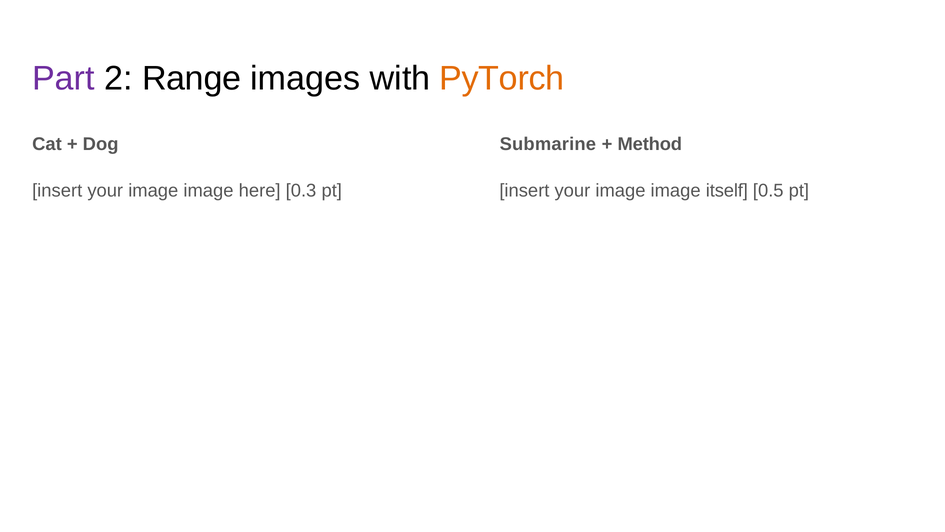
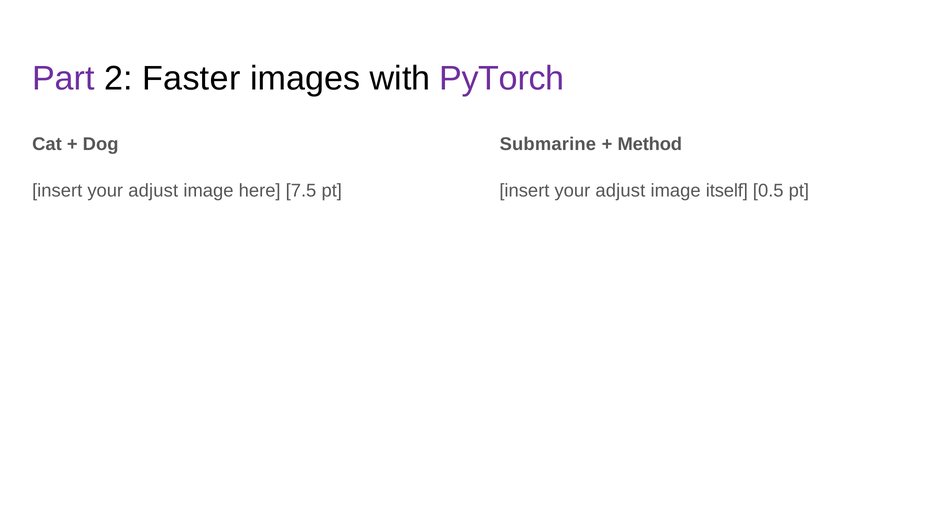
Range: Range -> Faster (191, 78)
PyTorch colour: orange -> purple (502, 78)
image: image -> adjust (153, 190)
0.3: 0.3 -> 7.5 (301, 190)
image: image -> adjust (620, 190)
